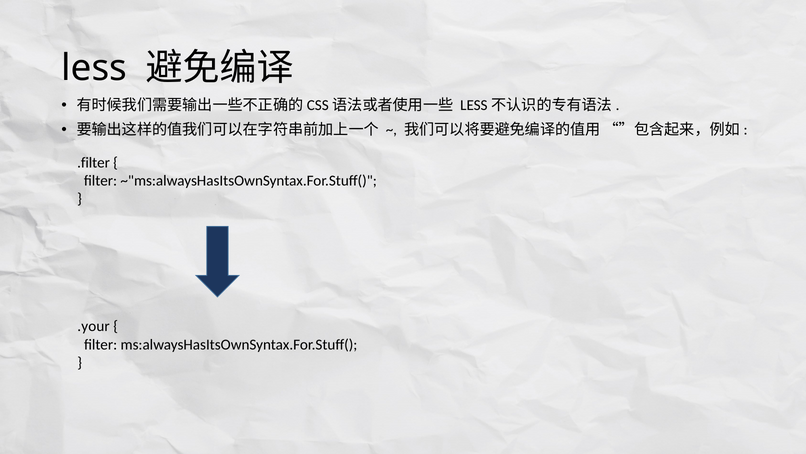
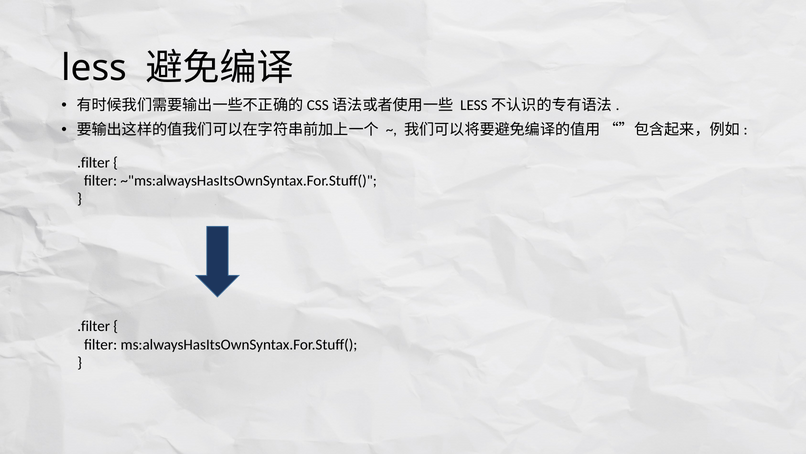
.your: .your -> .filter (94, 326)
